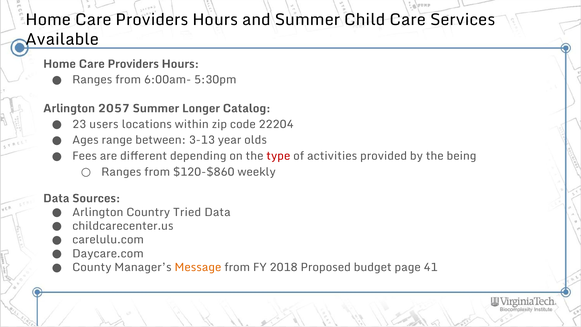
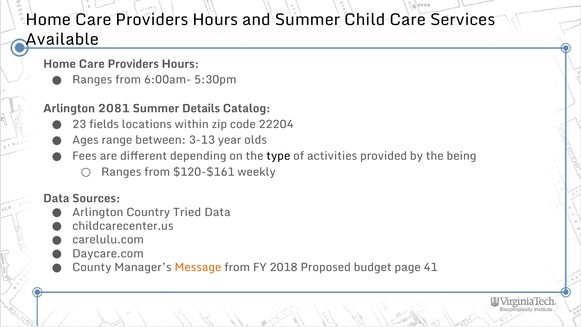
2057: 2057 -> 2081 (114, 108)
Longer: Longer -> Details (201, 108)
users: users -> fields (104, 124)
type colour: red -> black (278, 156)
$120-$860: $120-$860 -> $120-$161 (204, 172)
